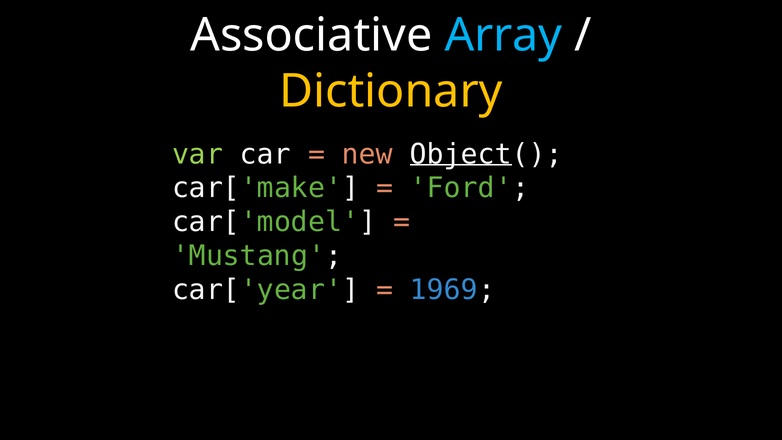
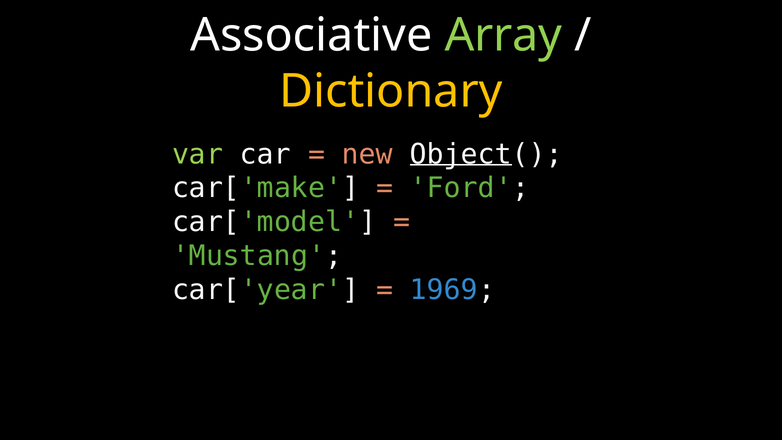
Array colour: light blue -> light green (503, 35)
